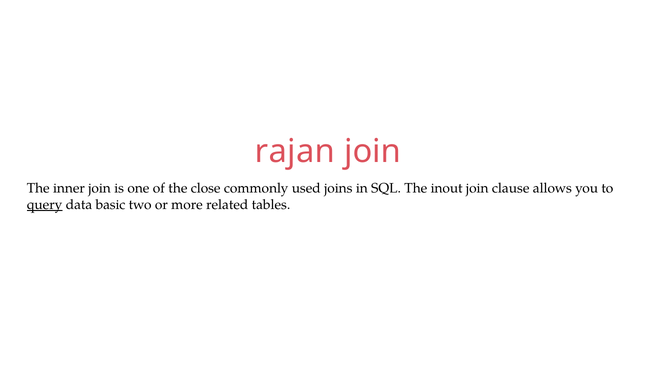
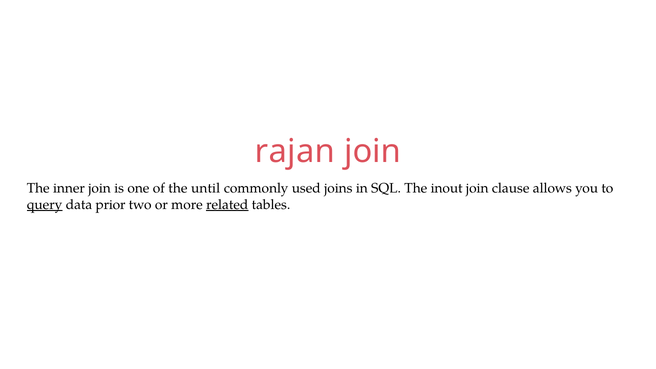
close: close -> until (206, 188)
basic: basic -> prior (111, 205)
related underline: none -> present (227, 205)
